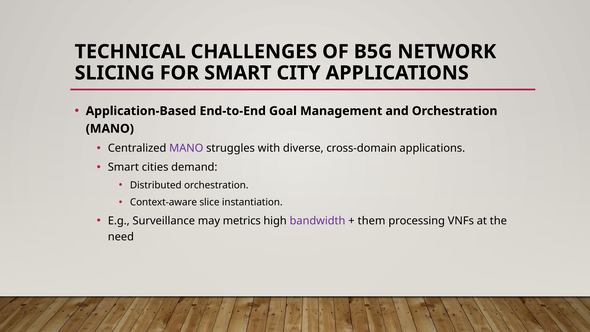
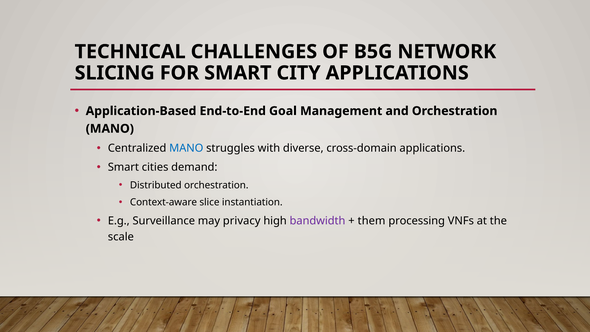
MANO colour: purple -> blue (186, 148)
metrics: metrics -> privacy (242, 221)
need: need -> scale (121, 237)
